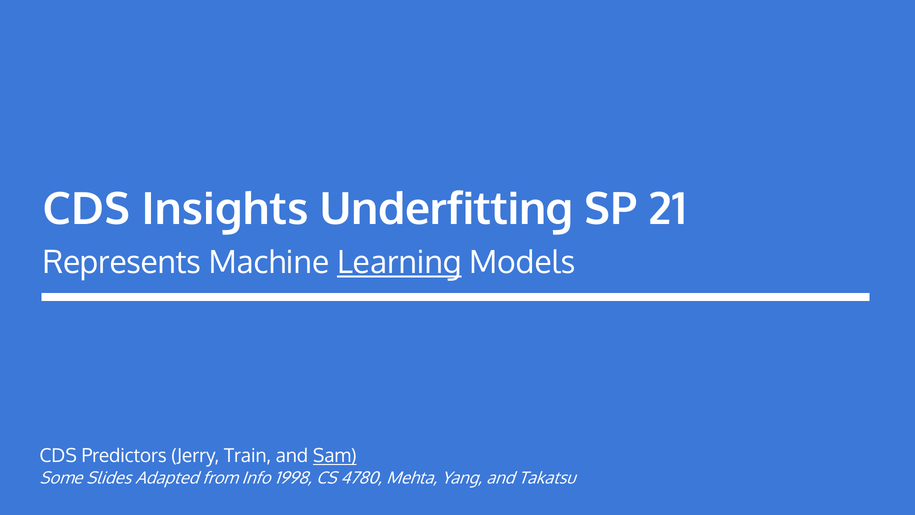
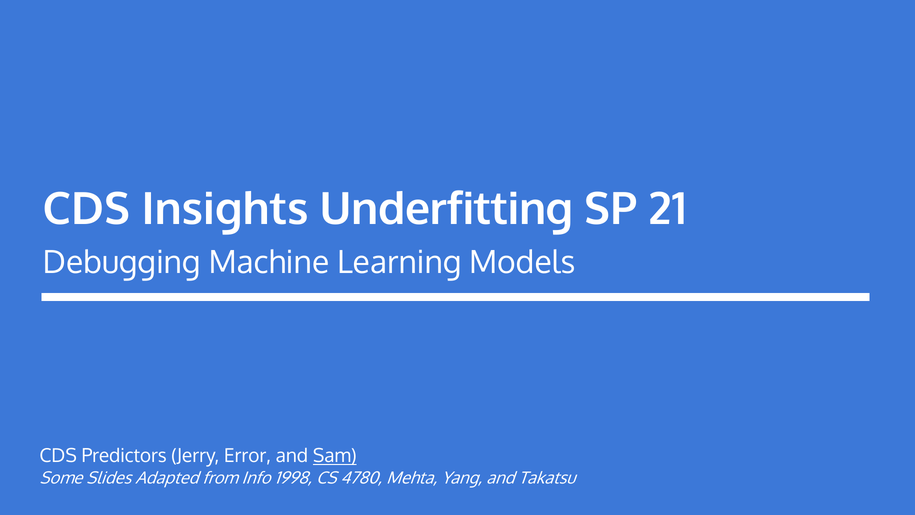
Represents: Represents -> Debugging (122, 263)
Learning underline: present -> none (399, 263)
Train: Train -> Error (247, 456)
